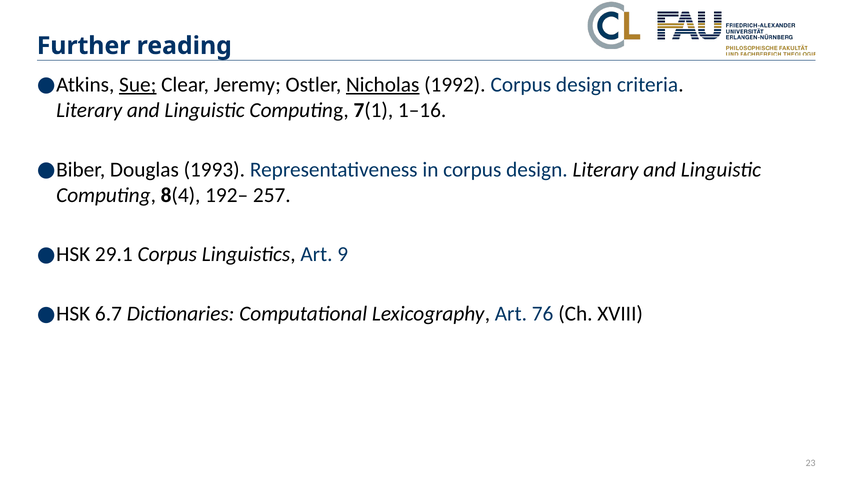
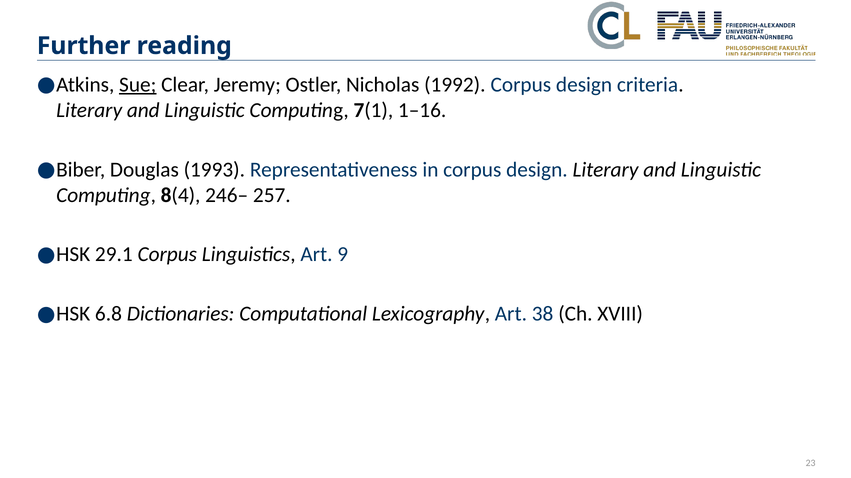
Nicholas underline: present -> none (383, 85)
192–: 192– -> 246– (227, 195)
6.7: 6.7 -> 6.8 (108, 314)
76: 76 -> 38 (543, 314)
